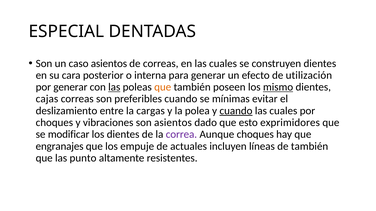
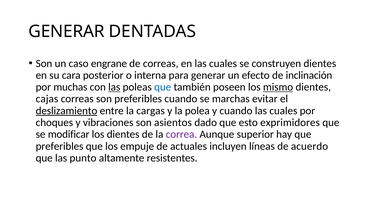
ESPECIAL: ESPECIAL -> GENERAR (67, 32)
caso asientos: asientos -> engrane (109, 64)
utilización: utilización -> inclinación (309, 75)
por generar: generar -> muchas (70, 87)
que colour: orange -> blue (163, 87)
mínimas: mínimas -> marchas (231, 99)
deslizamiento underline: none -> present (67, 111)
cuando underline: present -> none (236, 111)
Aunque choques: choques -> superior (255, 135)
engranajes: engranajes -> preferibles (60, 146)
de también: también -> acuerdo (310, 146)
